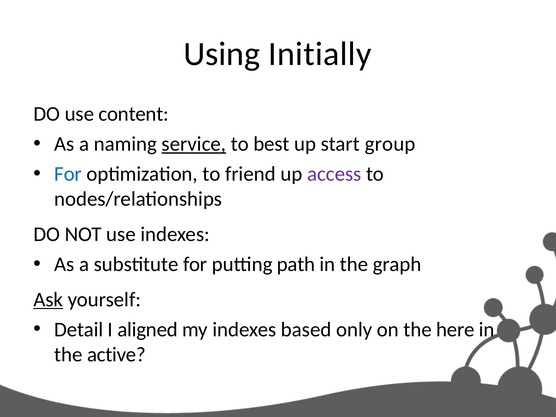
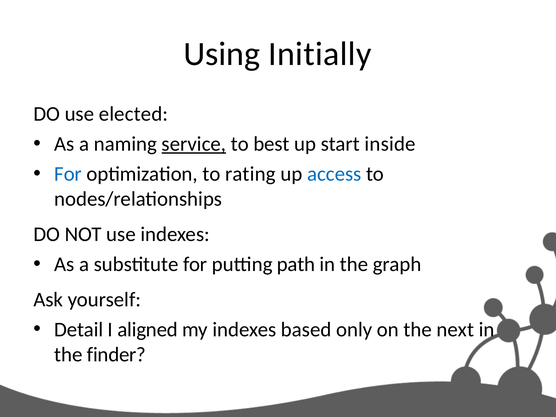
content: content -> elected (133, 114)
group: group -> inside (390, 144)
friend: friend -> rating (250, 174)
access colour: purple -> blue (334, 174)
Ask underline: present -> none (48, 300)
here: here -> next (455, 330)
active: active -> finder (116, 355)
